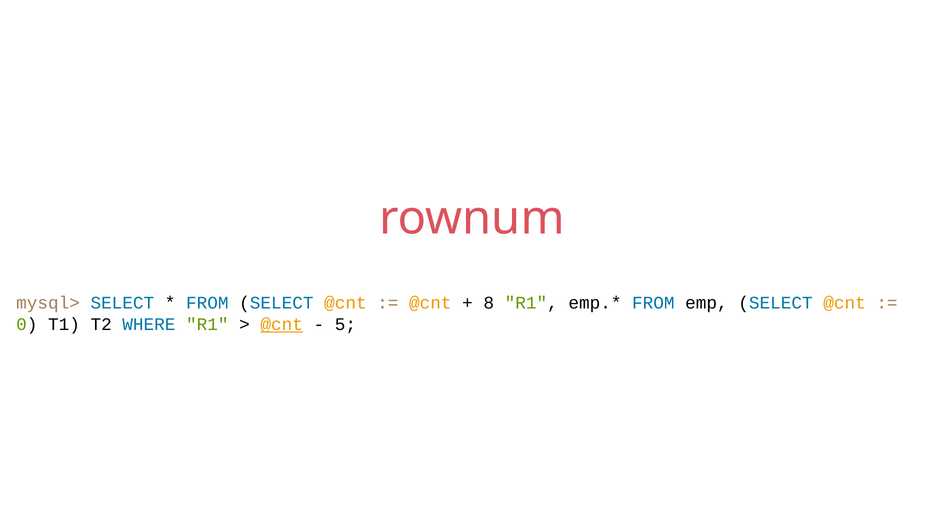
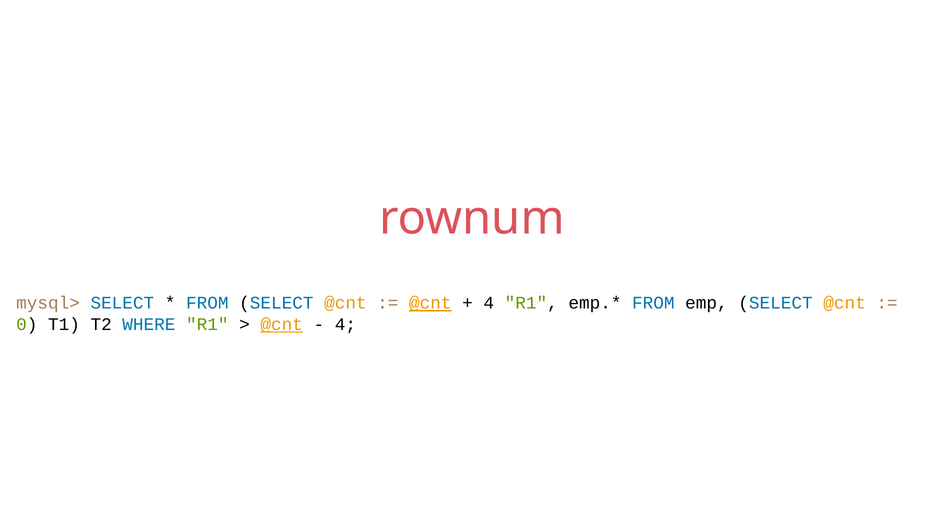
@cnt underline: none -> present (430, 303)
8: 8 -> 4 (489, 303)
5: 5 -> 4 (345, 324)
